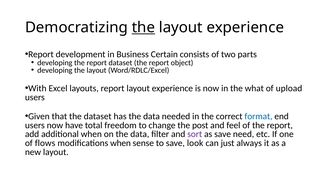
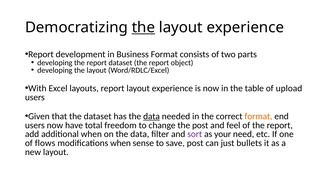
Business Certain: Certain -> Format (164, 54)
what: what -> table (254, 89)
data underline: none -> present (152, 117)
format colour: blue -> orange (258, 117)
as save: save -> your (223, 135)
save look: look -> post (195, 144)
always: always -> bullets (249, 144)
